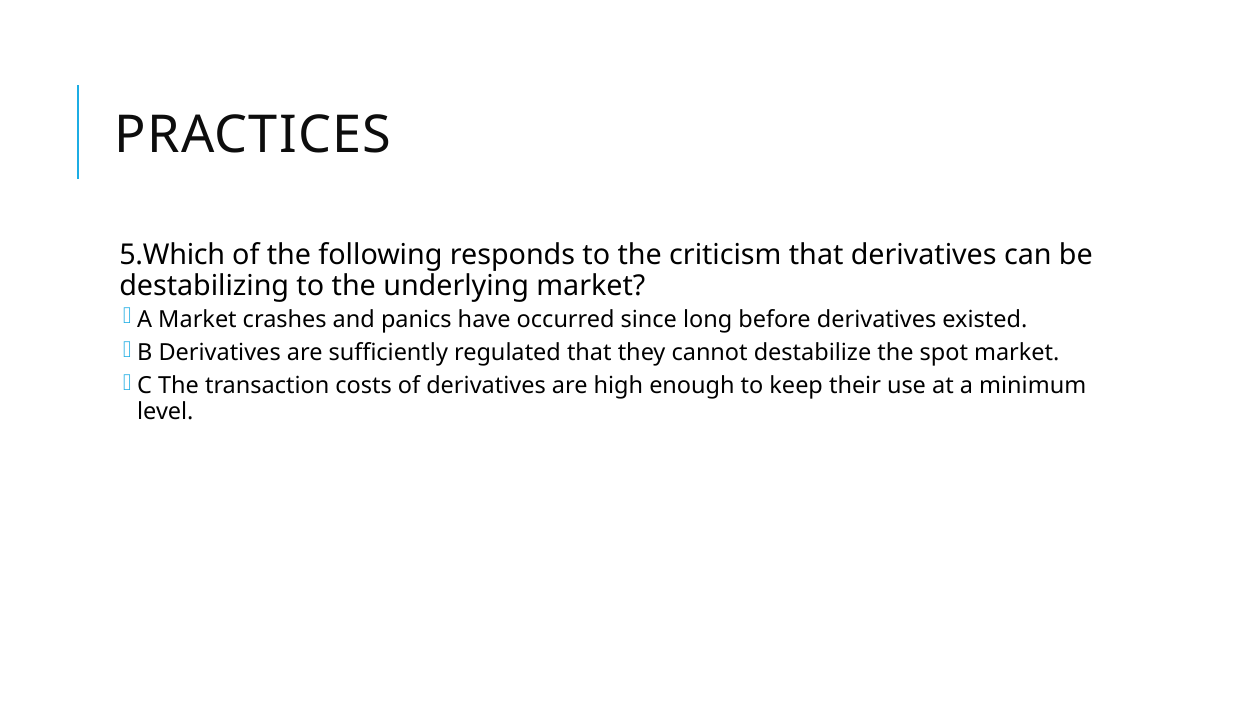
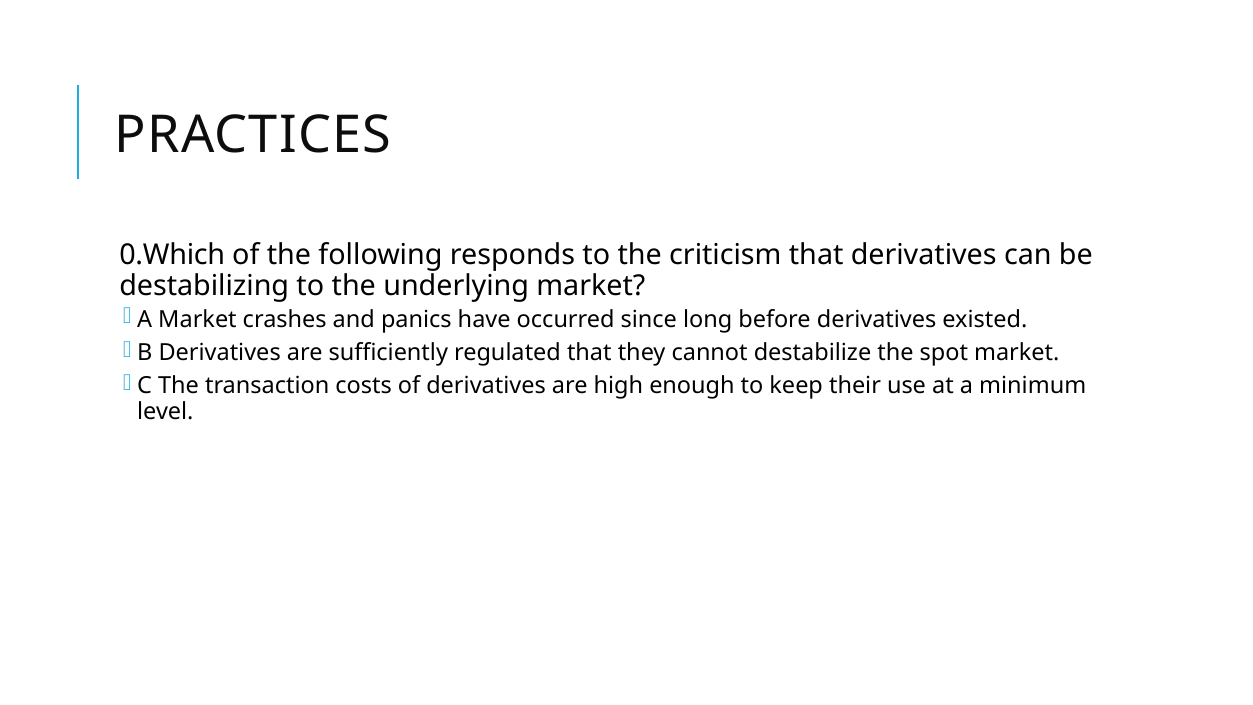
5.Which: 5.Which -> 0.Which (172, 255)
